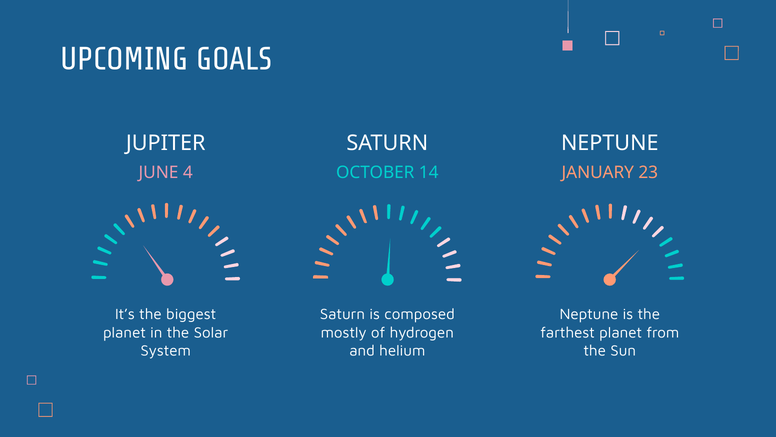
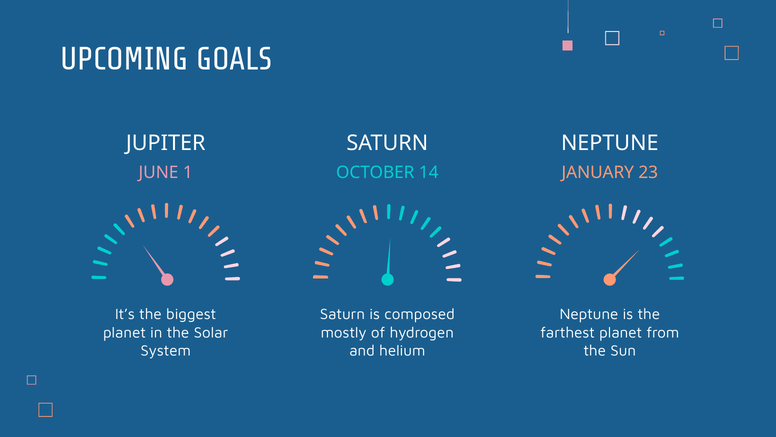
4: 4 -> 1 (188, 172)
